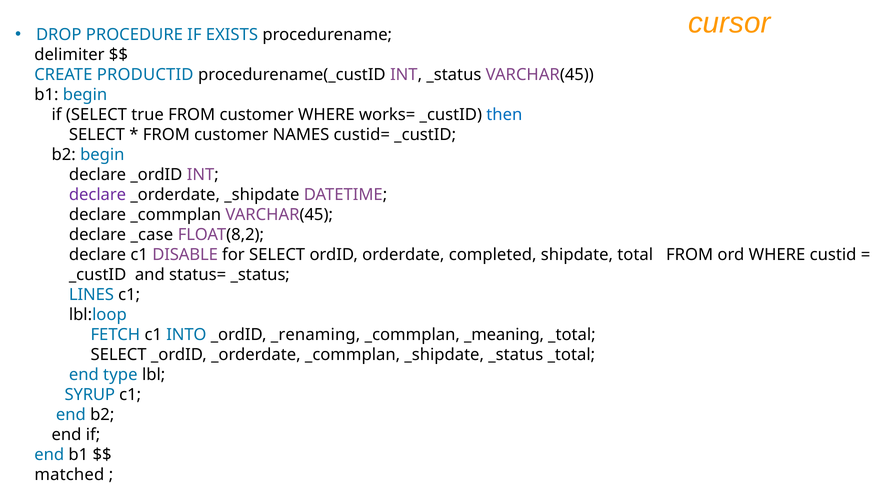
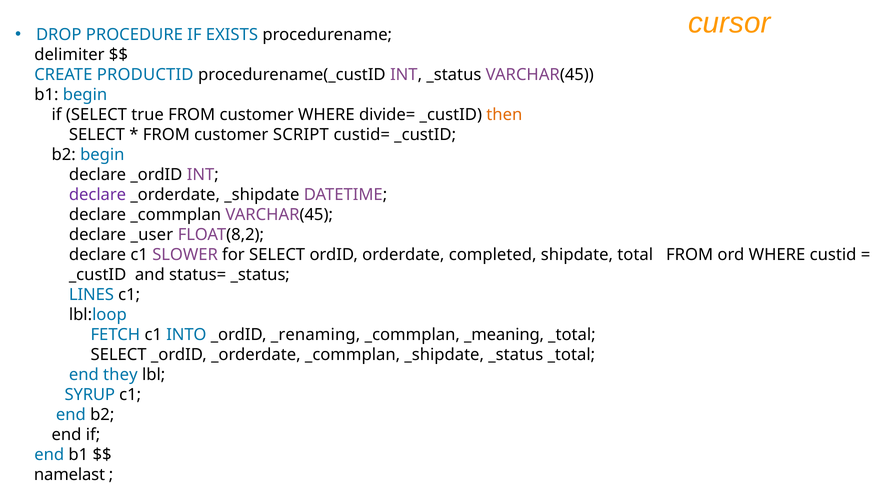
works=: works= -> divide= (387, 115)
then colour: blue -> orange (504, 115)
NAMES: NAMES -> SCRIPT (301, 135)
_case: _case -> _user (152, 234)
DISABLE: DISABLE -> SLOWER (185, 254)
type: type -> they (120, 374)
matched: matched -> namelast (69, 474)
